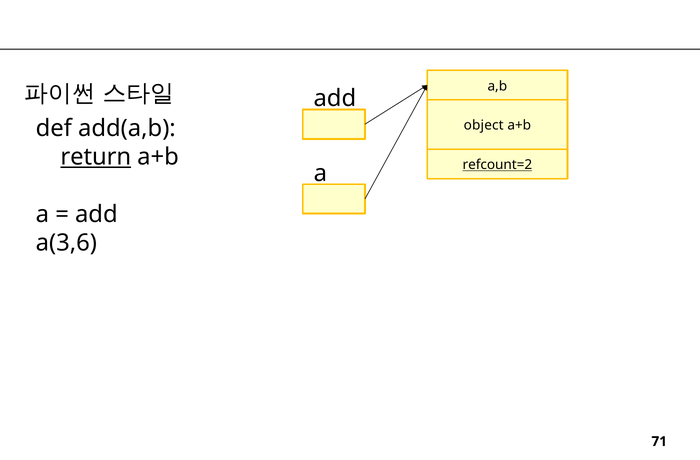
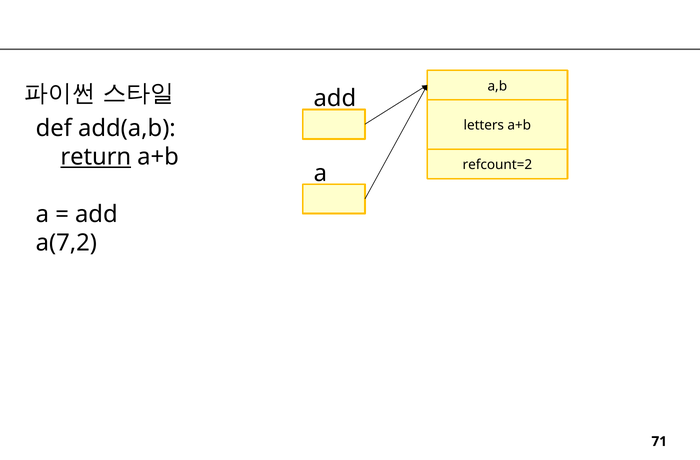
object: object -> letters (484, 125)
refcount=2 underline: present -> none (497, 165)
a(3,6: a(3,6 -> a(7,2 (66, 243)
